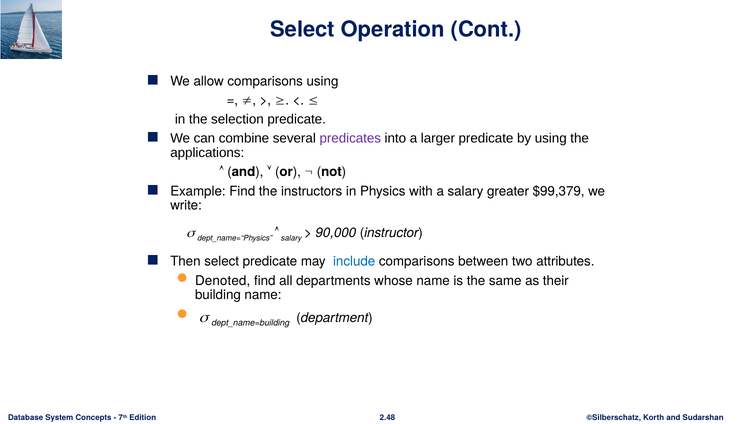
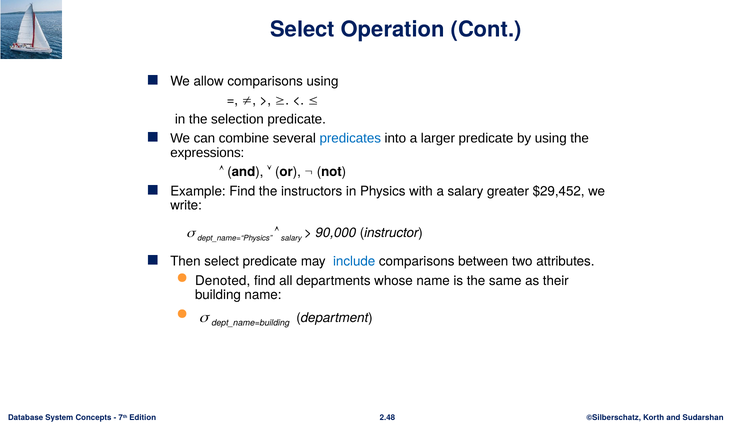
predicates colour: purple -> blue (350, 138)
applications: applications -> expressions (207, 153)
$99,379: $99,379 -> $29,452 (559, 191)
